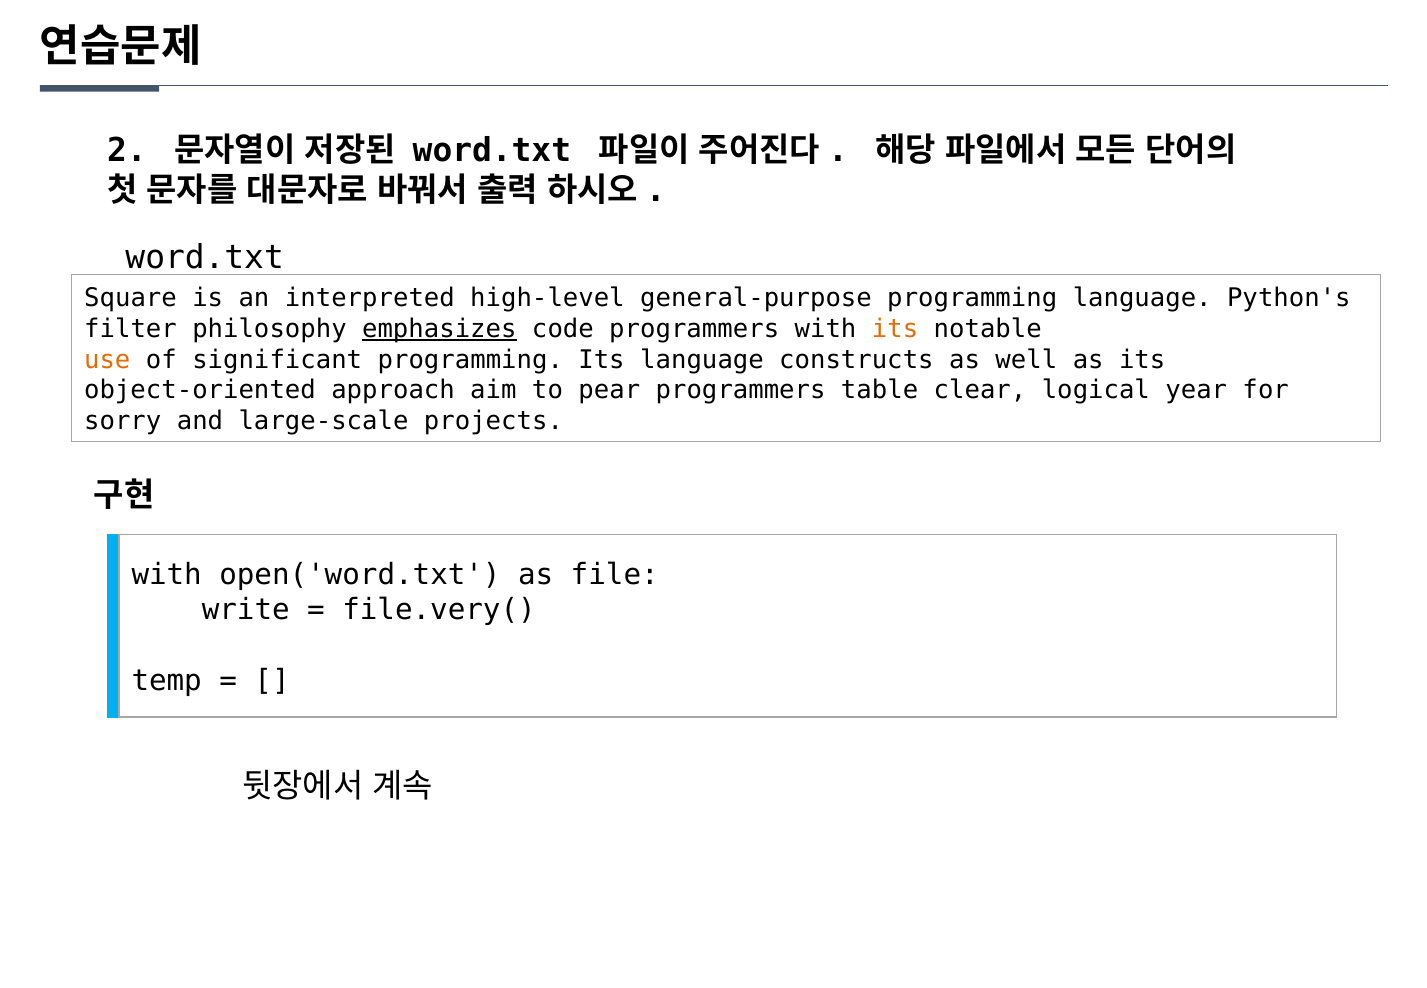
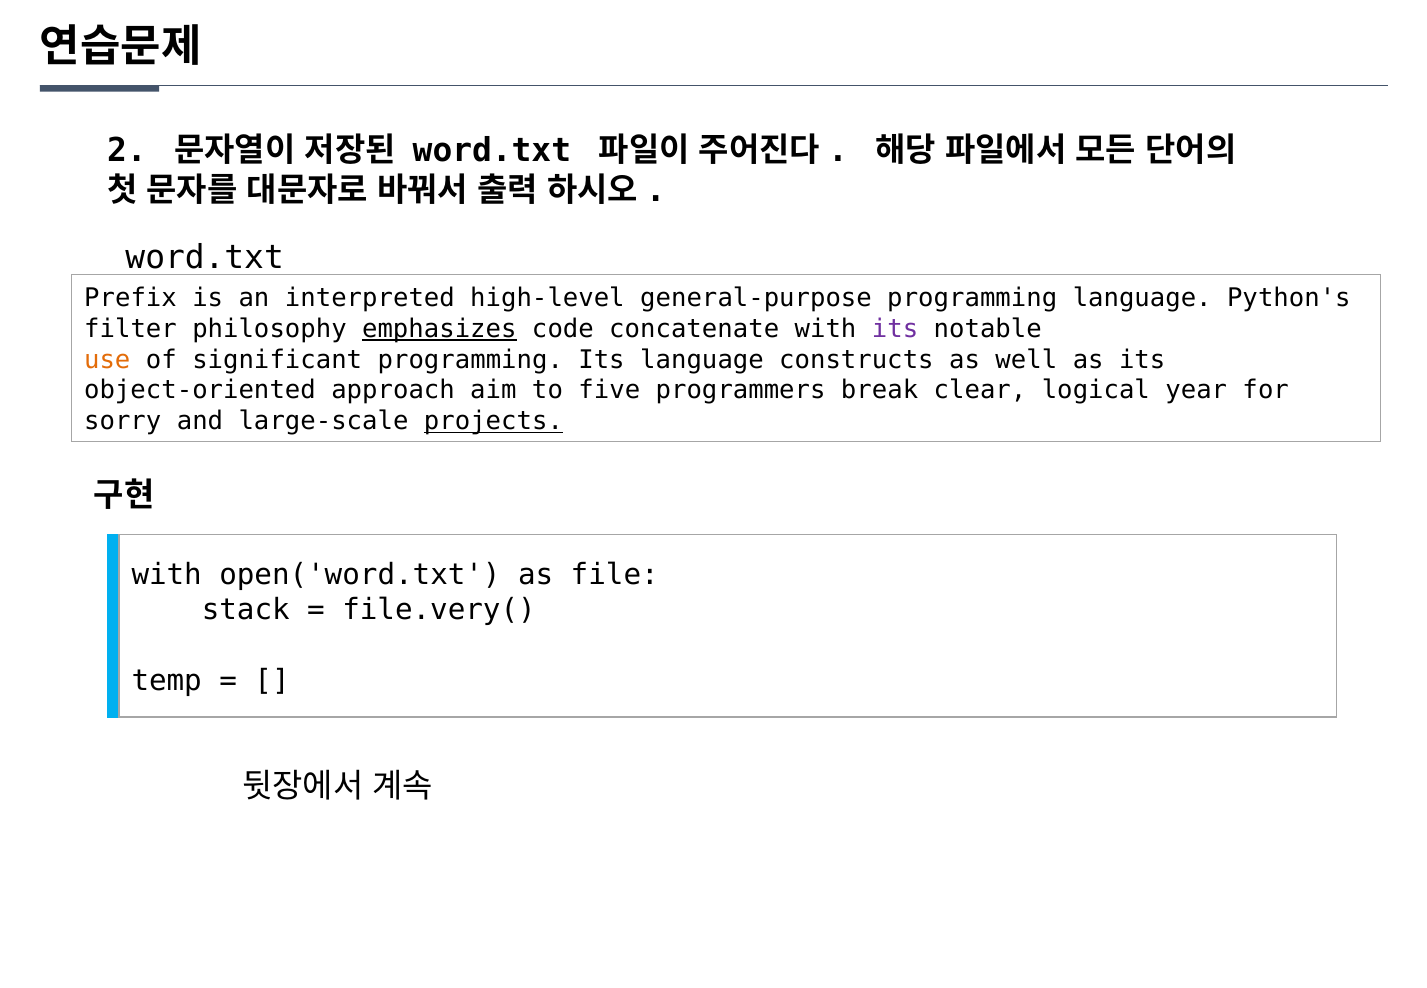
Square: Square -> Prefix (131, 298)
code programmers: programmers -> concatenate (694, 329)
its colour: orange -> purple (895, 329)
pear: pear -> five (609, 390)
table: table -> break (880, 390)
projects underline: none -> present (493, 421)
write: write -> stack (246, 610)
